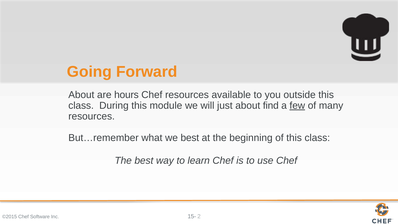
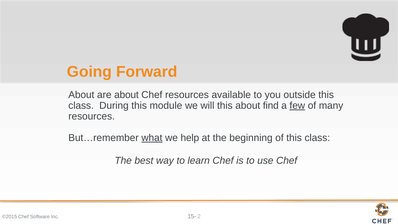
are hours: hours -> about (126, 95)
will just: just -> this (225, 105)
what underline: none -> present (152, 138)
we best: best -> help (190, 138)
